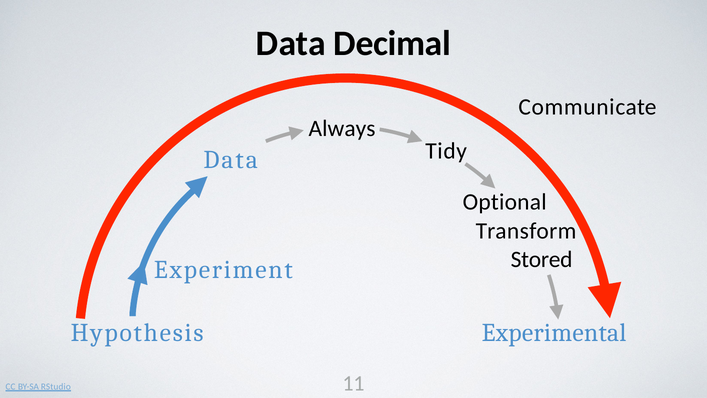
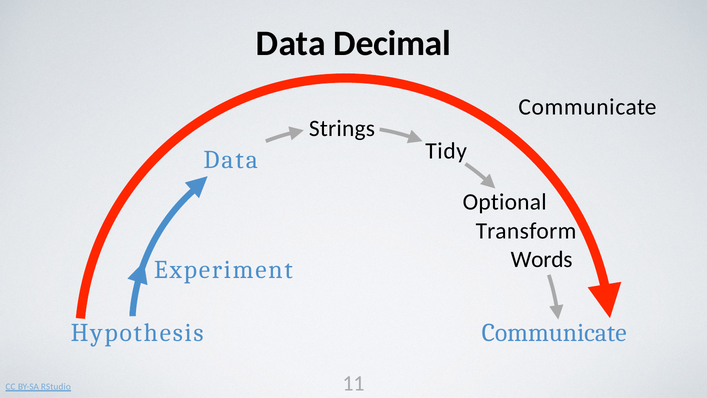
Always: Always -> Strings (342, 128)
Stored: Stored -> Words (542, 259)
Experimental: Experimental -> Communicate (554, 332)
